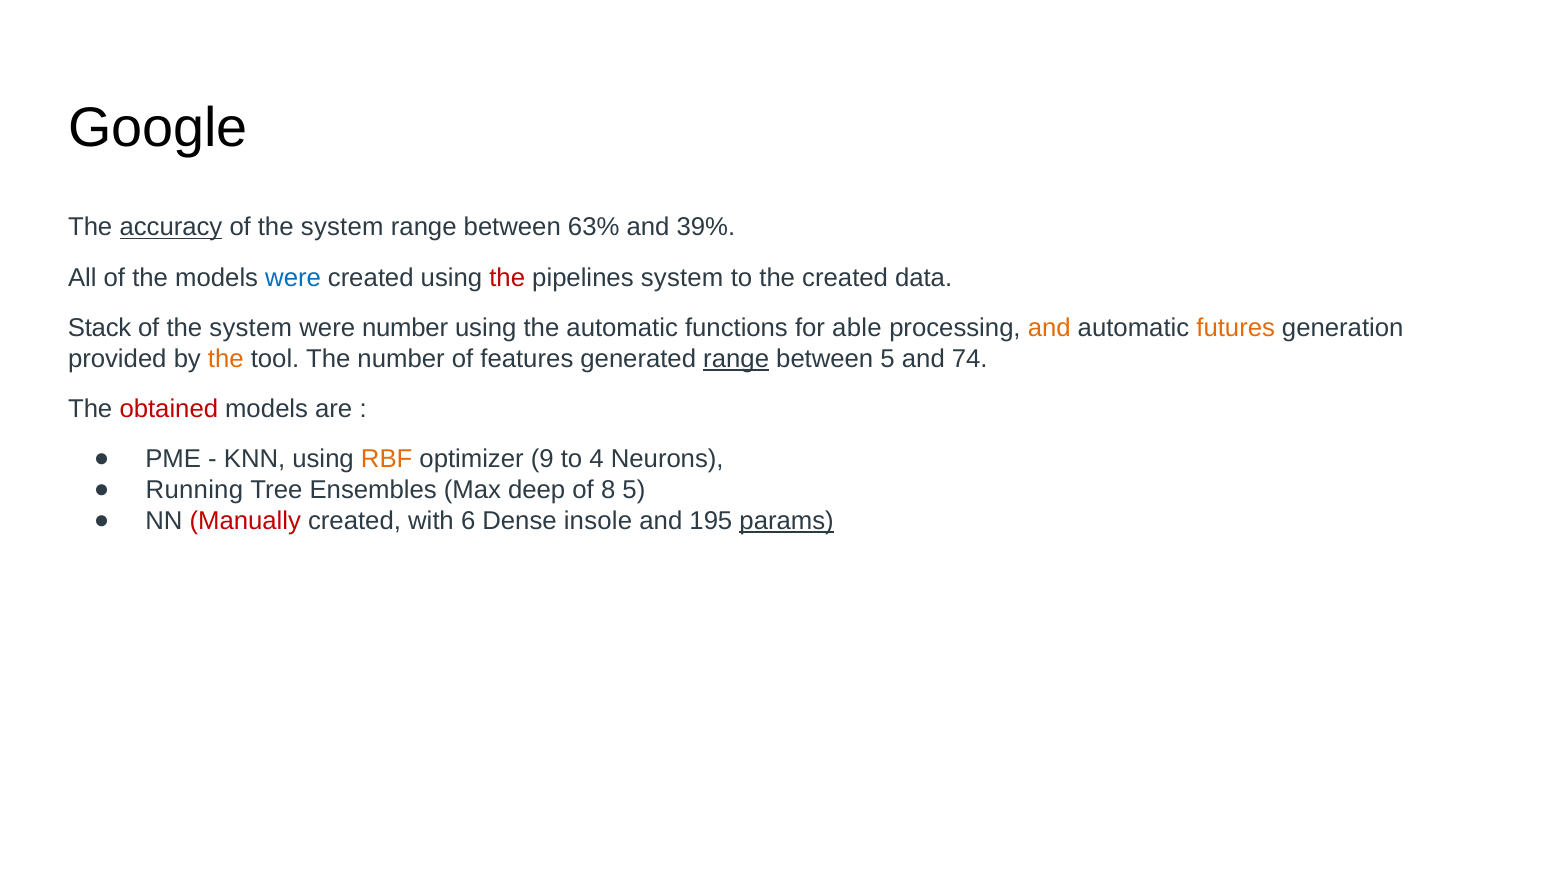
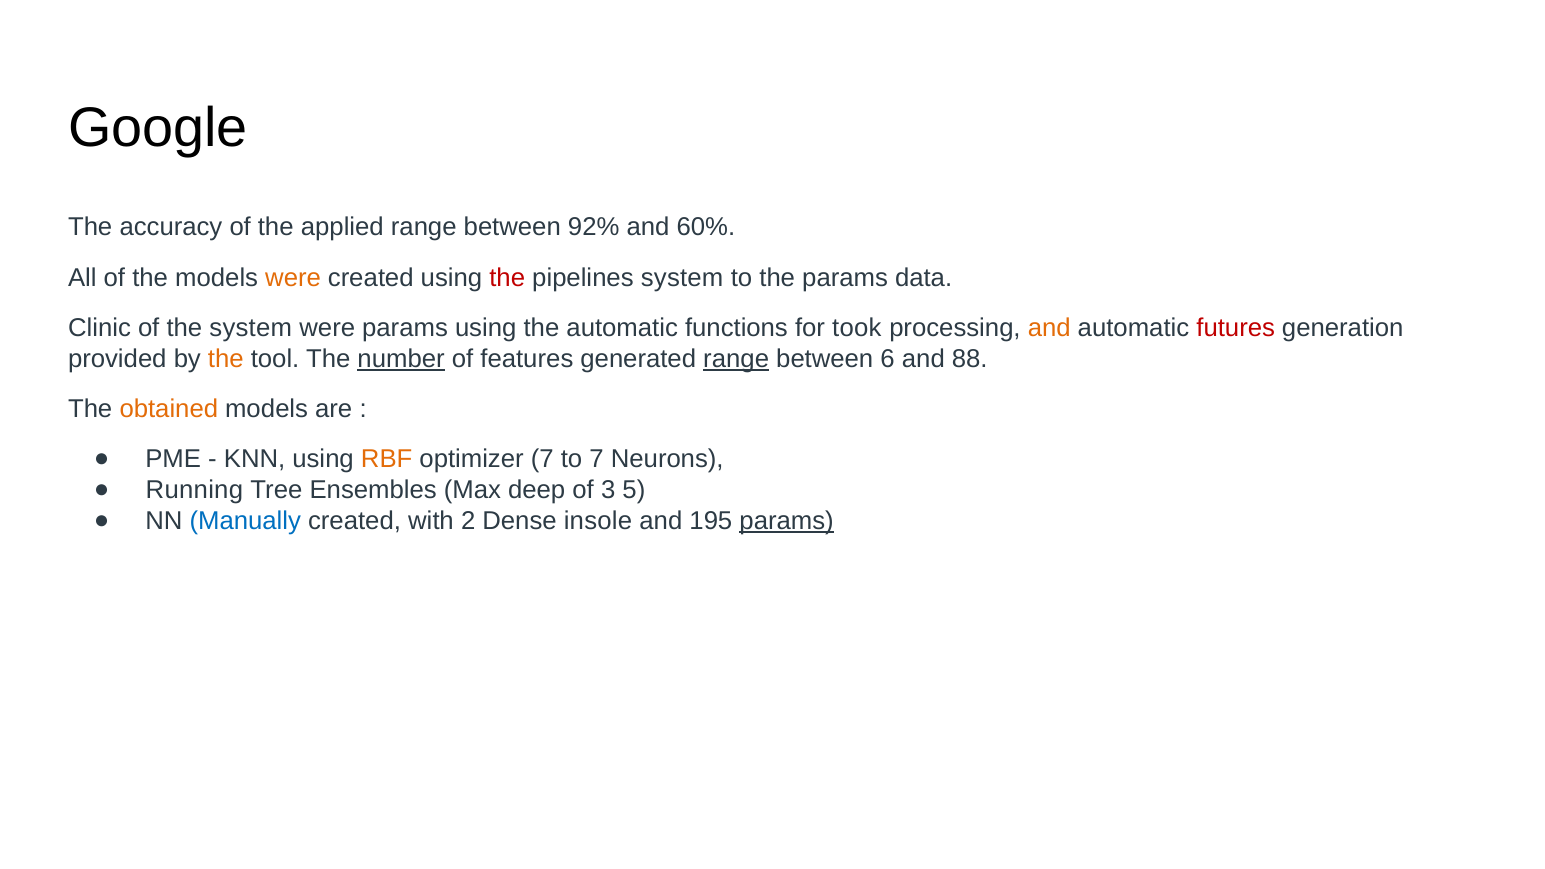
accuracy underline: present -> none (171, 227)
system: system -> applied (342, 227)
63%: 63% -> 92% (594, 227)
39%: 39% -> 60% (706, 227)
were colour: blue -> orange (293, 278)
the created: created -> params (845, 278)
Stack: Stack -> Clinic (100, 328)
were number: number -> params (405, 328)
able: able -> took (857, 328)
futures colour: orange -> red (1236, 328)
number underline: none -> present (401, 359)
between 5: 5 -> 6 (888, 359)
74: 74 -> 88 (970, 359)
obtained colour: red -> orange (169, 409)
optimizer 9: 9 -> 7 (542, 459)
to 4: 4 -> 7 (597, 459)
8: 8 -> 3 (608, 490)
Manually colour: red -> blue (245, 521)
6: 6 -> 2 (468, 521)
